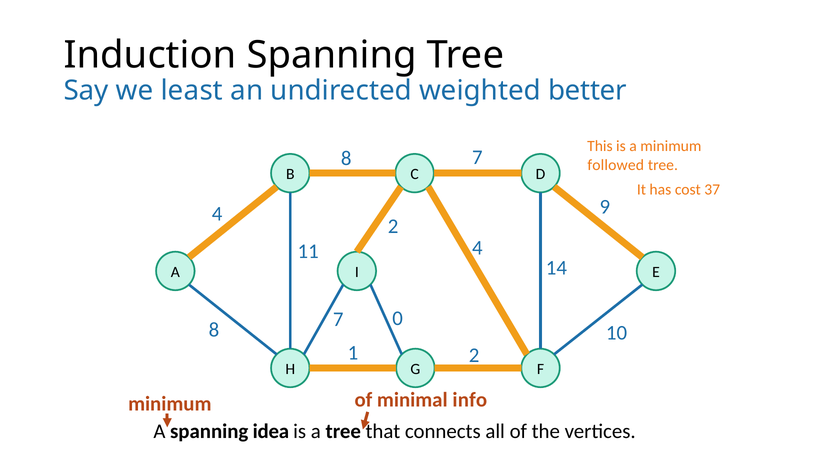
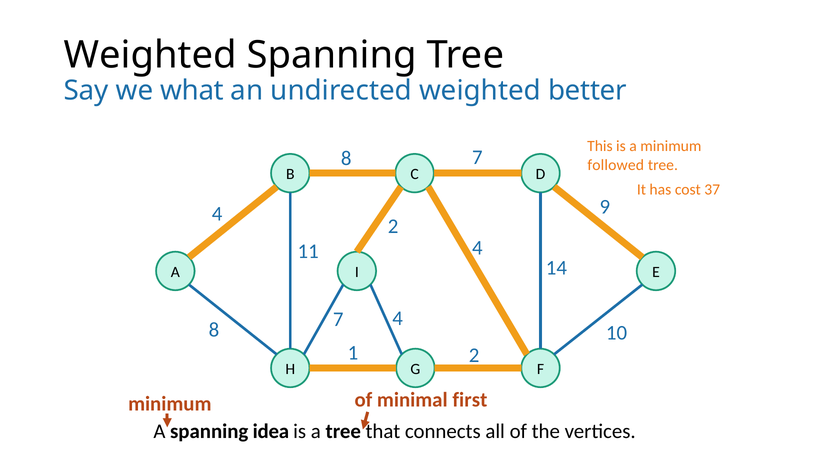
Induction: Induction -> Weighted (150, 55)
least: least -> what (192, 91)
7 0: 0 -> 4 (398, 318)
info: info -> first (470, 400)
